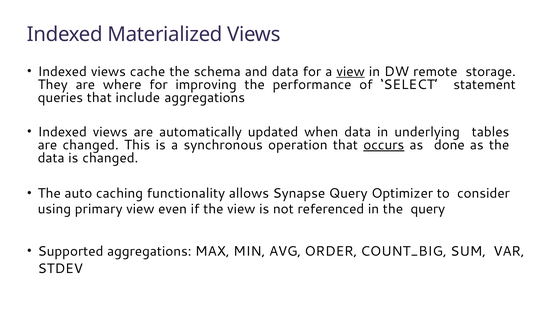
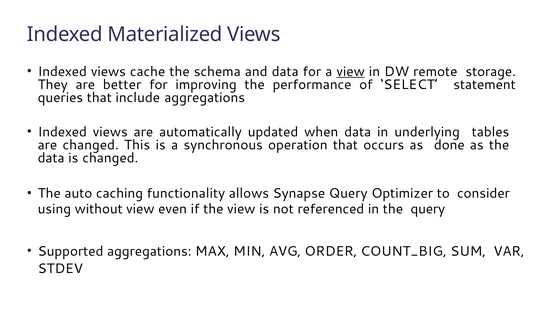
where: where -> better (122, 85)
occurs underline: present -> none (384, 145)
primary: primary -> without (99, 209)
